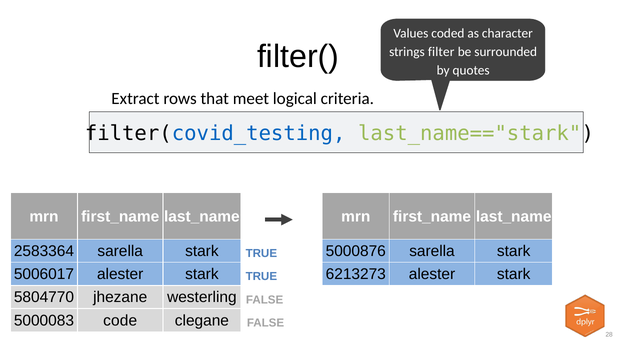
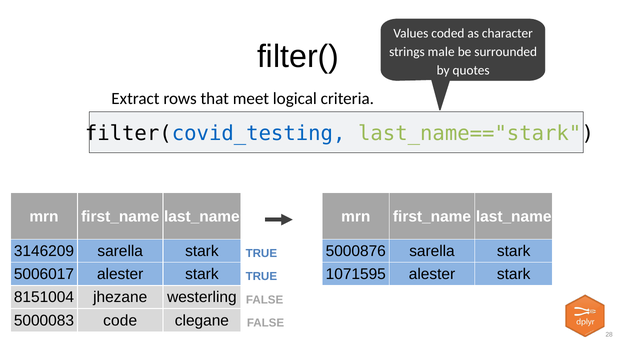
filter: filter -> male (441, 52)
2583364: 2583364 -> 3146209 (44, 251)
6213273: 6213273 -> 1071595 (356, 274)
5804770: 5804770 -> 8151004 (44, 297)
